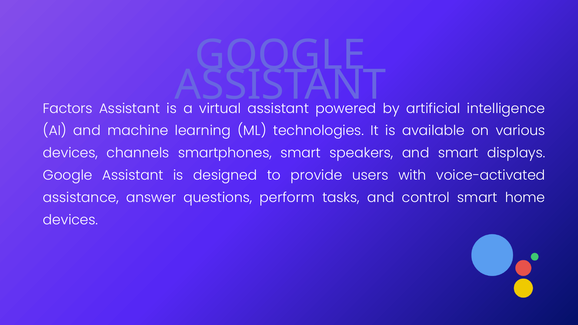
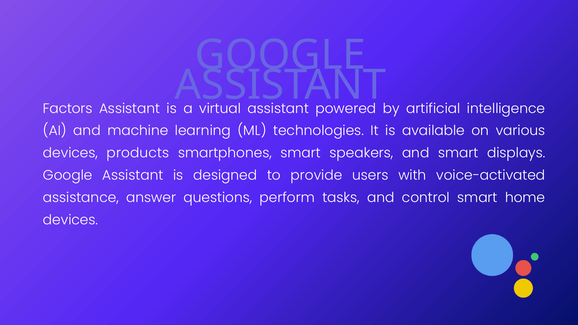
channels: channels -> products (138, 153)
